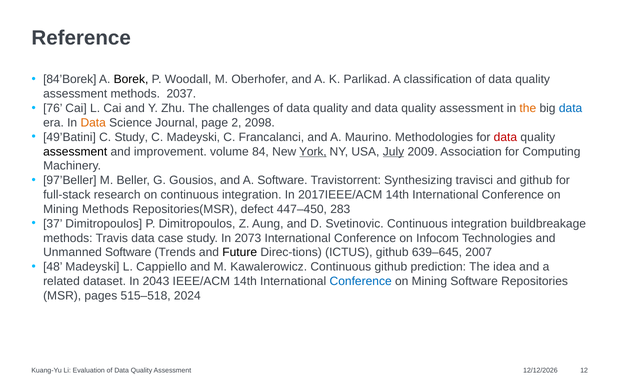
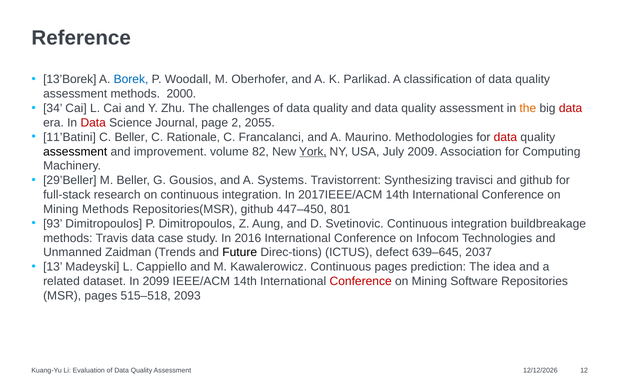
84’Borek: 84’Borek -> 13’Borek (70, 79)
Borek colour: black -> blue (131, 79)
2037: 2037 -> 2000 (181, 94)
76: 76 -> 34 (53, 108)
data colour: blue -> red (571, 108)
Data colour: orange -> red (93, 123)
2098: 2098 -> 2055 (260, 123)
49’Batini: 49’Batini -> 11’Batini (70, 137)
C Study: Study -> Beller (131, 137)
C Madeyski: Madeyski -> Rationale (193, 137)
84: 84 -> 82 (260, 151)
July underline: present -> none (393, 151)
97’Beller: 97’Beller -> 29’Beller (70, 180)
A Software: Software -> Systems (282, 180)
Repositories(MSR defect: defect -> github (257, 209)
283: 283 -> 801 (340, 209)
37: 37 -> 93 (53, 223)
2073: 2073 -> 2016 (248, 238)
Unmanned Software: Software -> Zaidman (128, 252)
ICTUS github: github -> defect (392, 252)
2007: 2007 -> 2037 (479, 252)
48: 48 -> 13 (53, 267)
Continuous github: github -> pages (391, 267)
2043: 2043 -> 2099 (156, 281)
Conference colour: blue -> red (361, 281)
2024: 2024 -> 2093 (187, 295)
